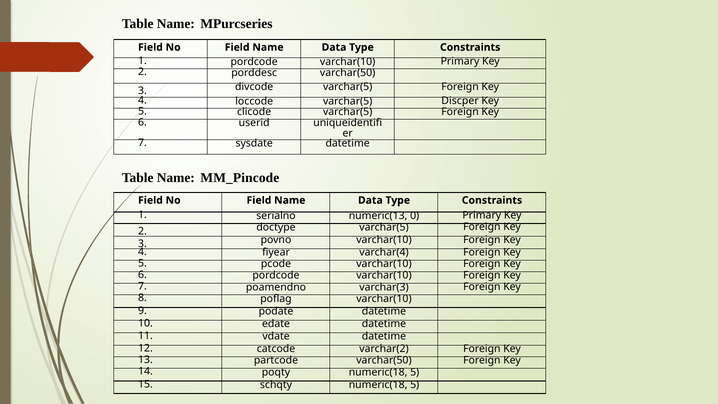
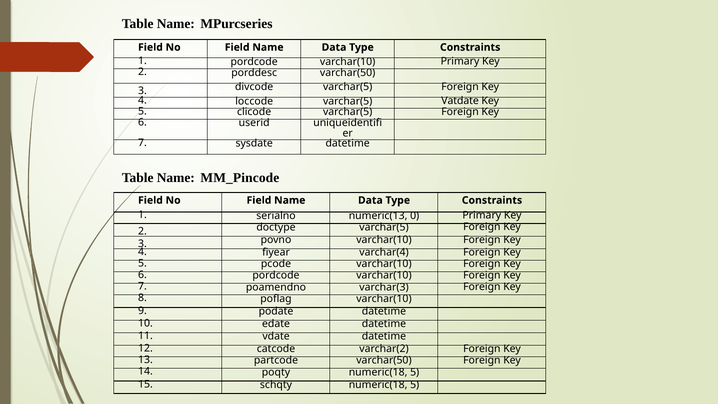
Discper: Discper -> Vatdate (460, 101)
